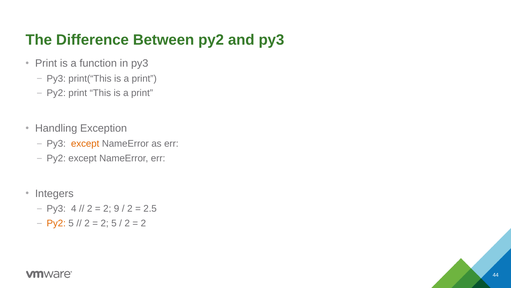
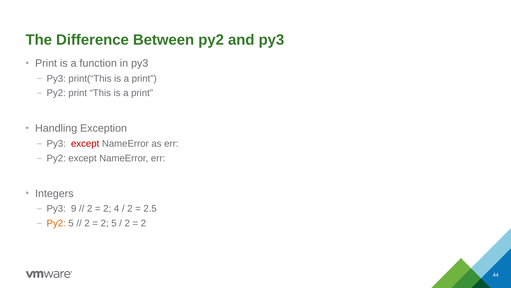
except colour: orange -> red (85, 143)
4: 4 -> 9 (74, 208)
9: 9 -> 4 (117, 208)
